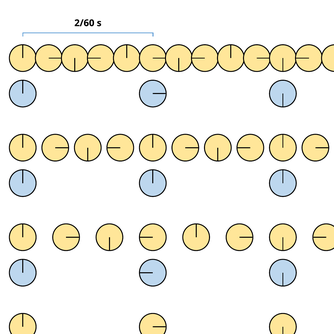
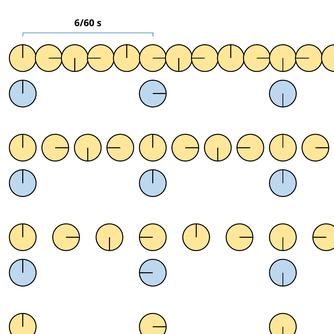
2/60: 2/60 -> 6/60 (84, 23)
